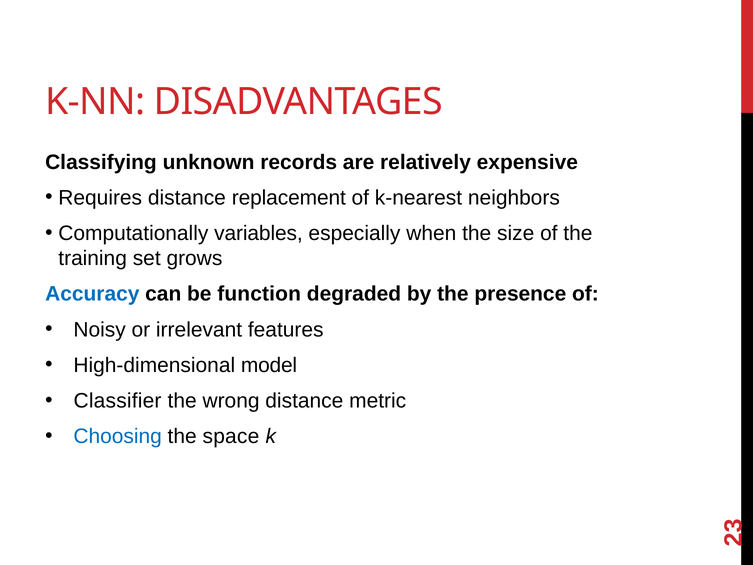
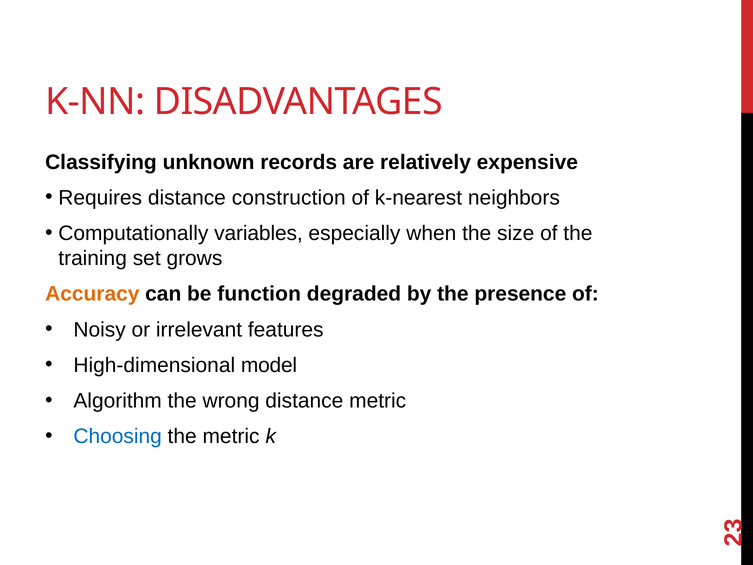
replacement: replacement -> construction (289, 198)
Accuracy colour: blue -> orange (92, 294)
Classifier: Classifier -> Algorithm (118, 401)
the space: space -> metric (231, 436)
